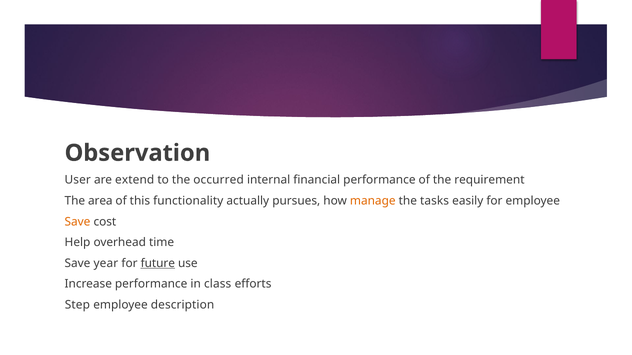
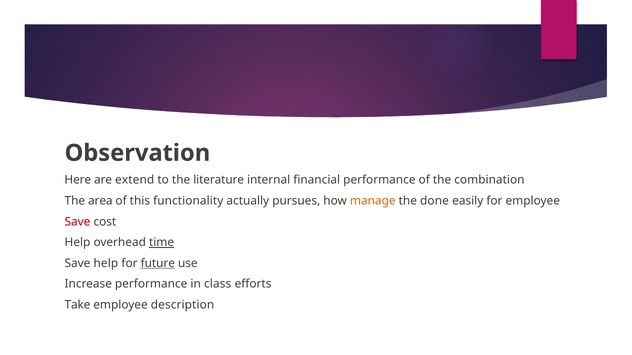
User: User -> Here (78, 180)
occurred: occurred -> literature (219, 180)
requirement: requirement -> combination (489, 180)
tasks: tasks -> done (434, 201)
Save colour: orange -> red (78, 222)
time underline: none -> present (162, 243)
Save year: year -> help (106, 264)
Step: Step -> Take (77, 305)
